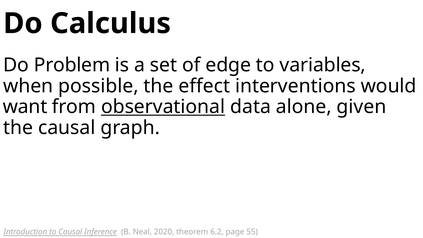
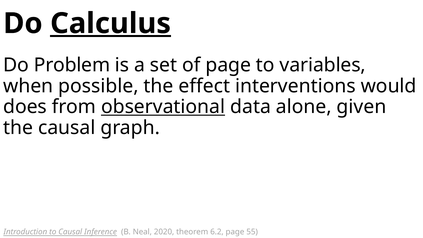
Calculus underline: none -> present (111, 23)
of edge: edge -> page (228, 65)
want: want -> does (25, 107)
